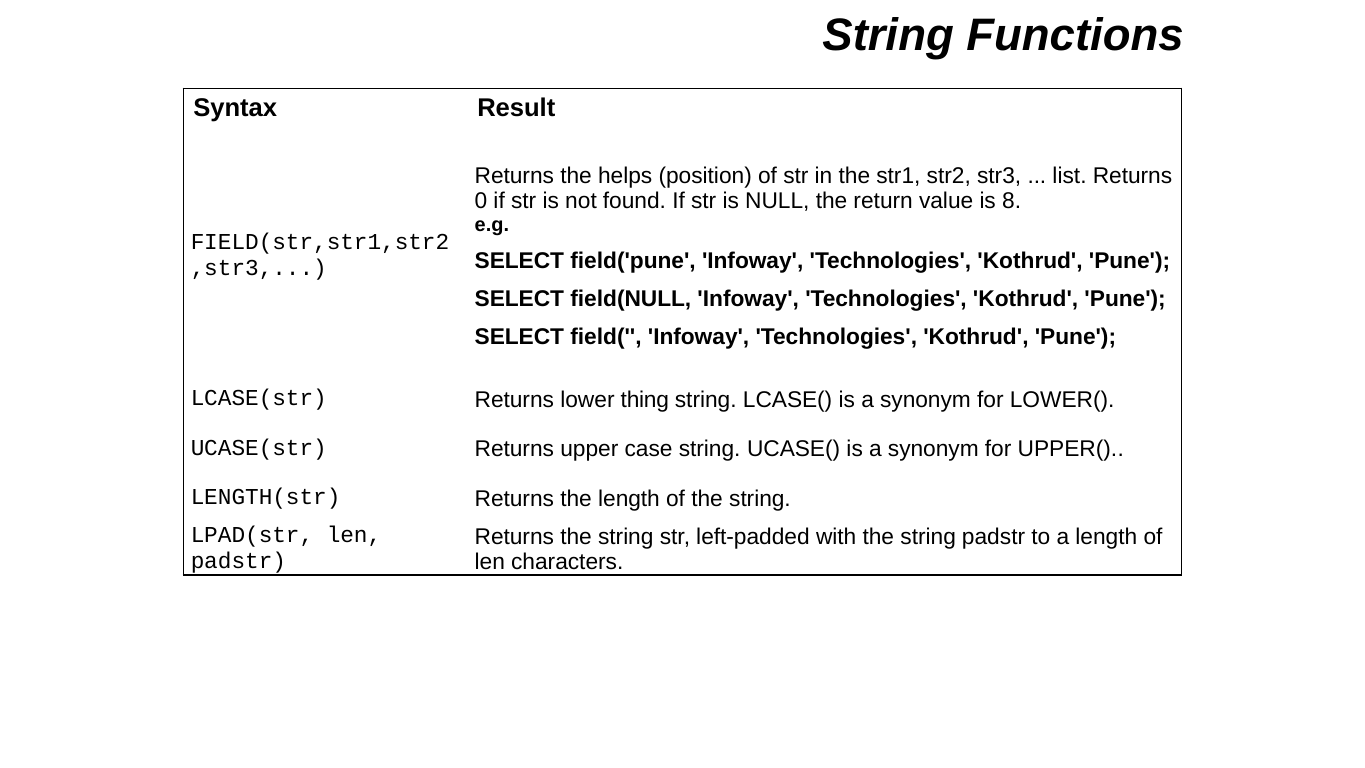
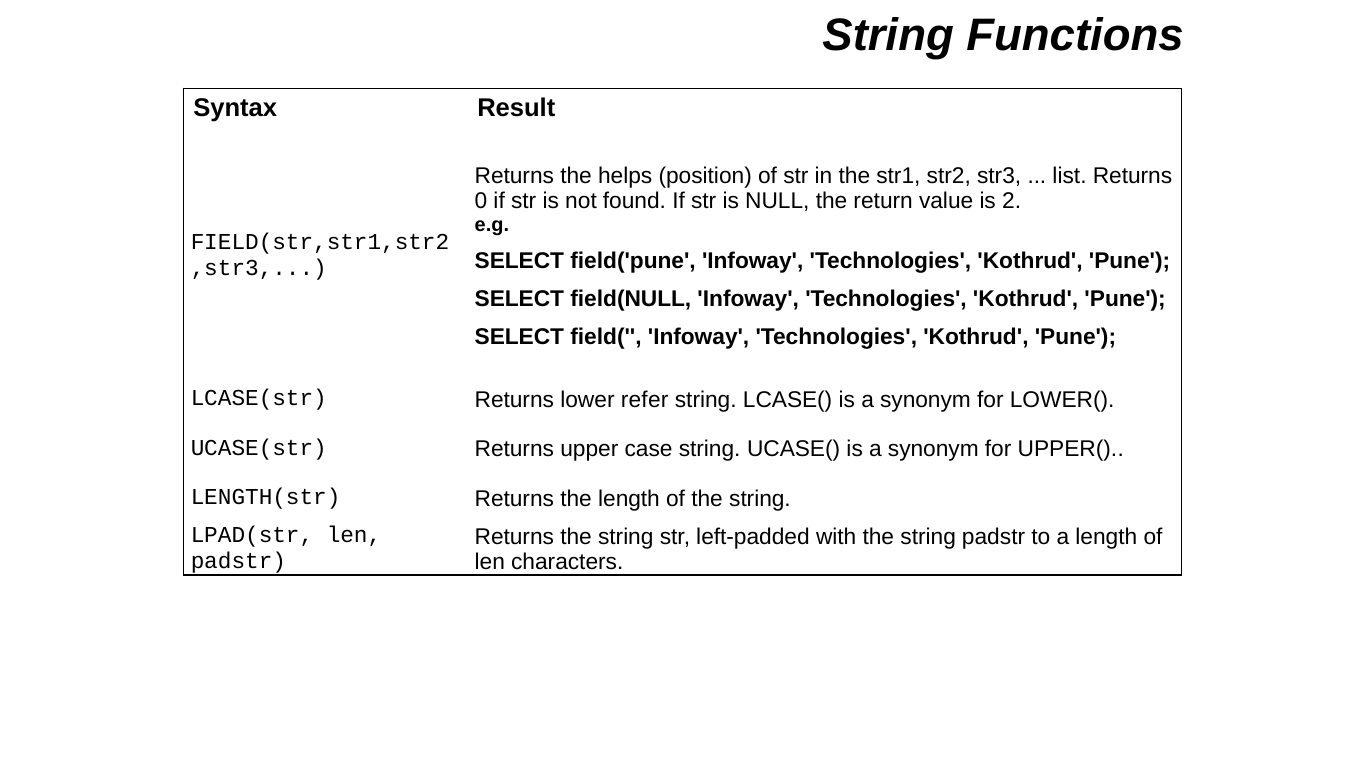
8: 8 -> 2 (1012, 201)
thing: thing -> refer (645, 400)
